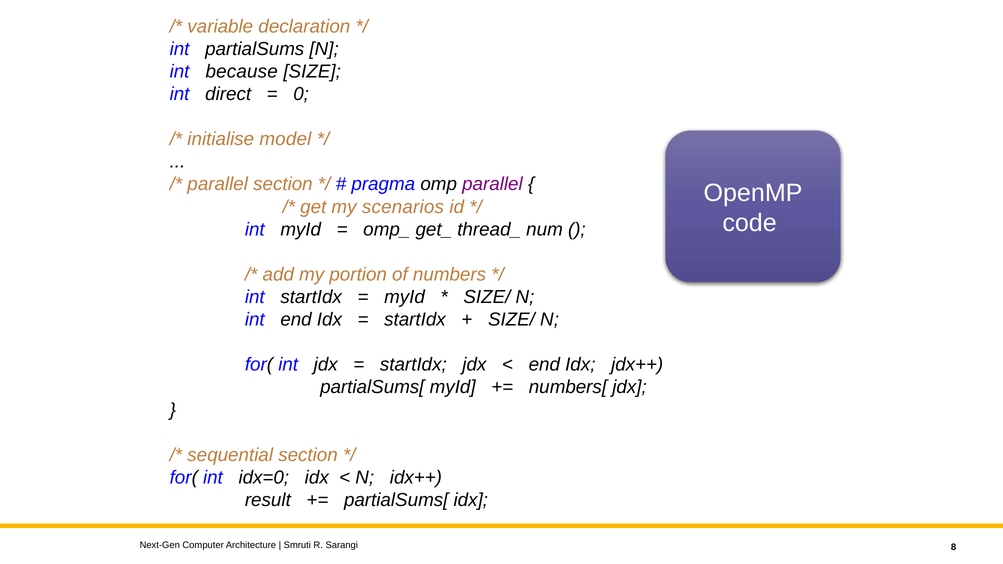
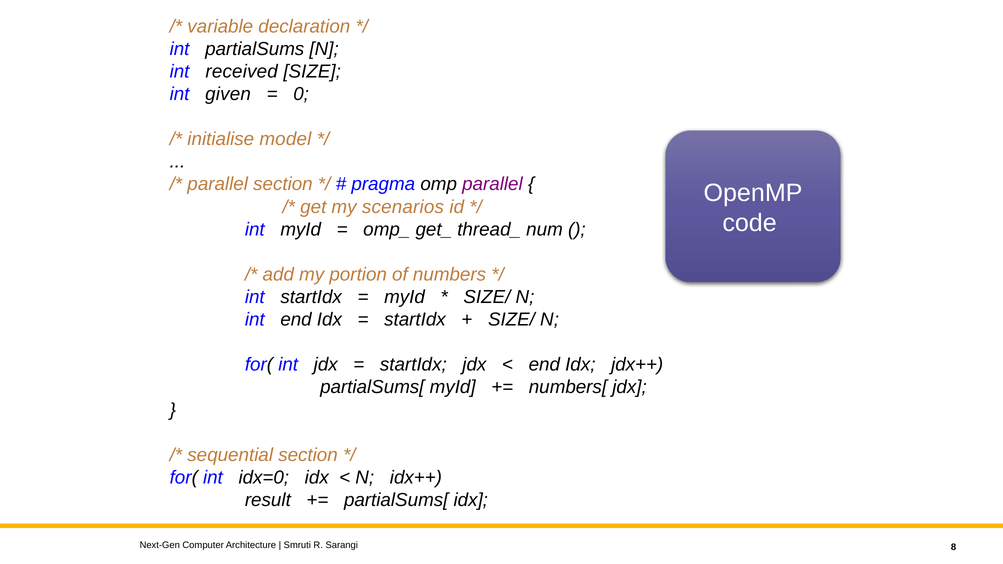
because: because -> received (242, 71)
direct: direct -> given (228, 94)
